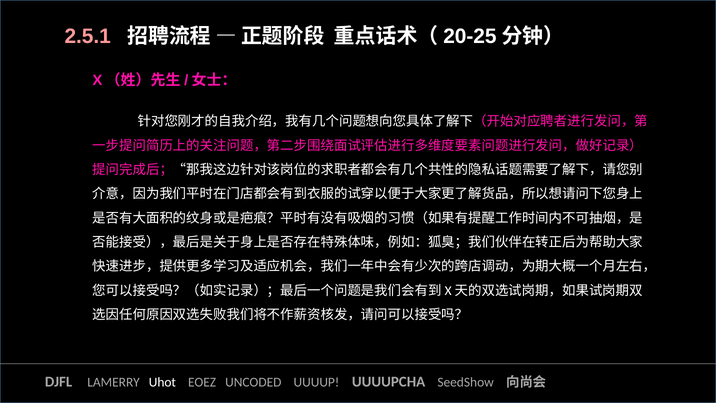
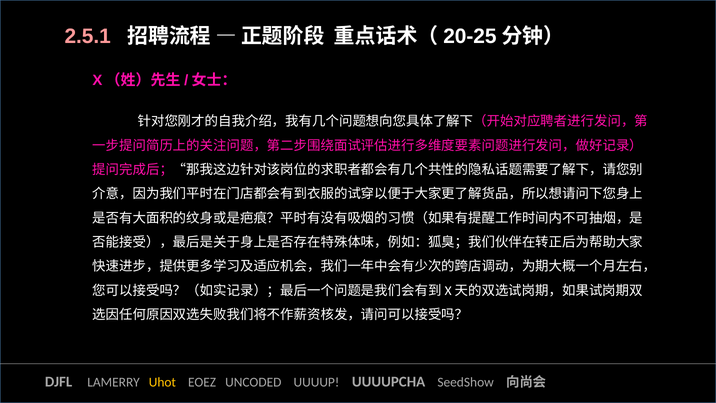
Uhot colour: white -> yellow (162, 382)
